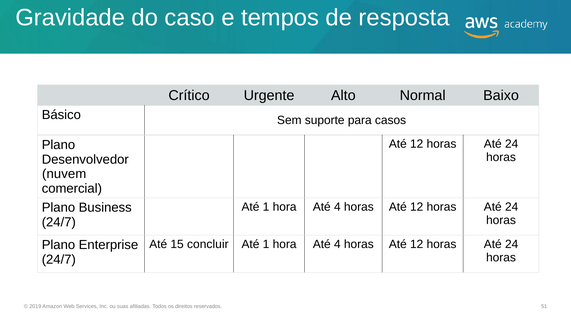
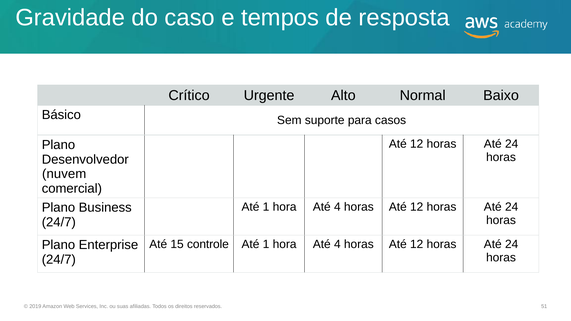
concluir: concluir -> controle (208, 244)
